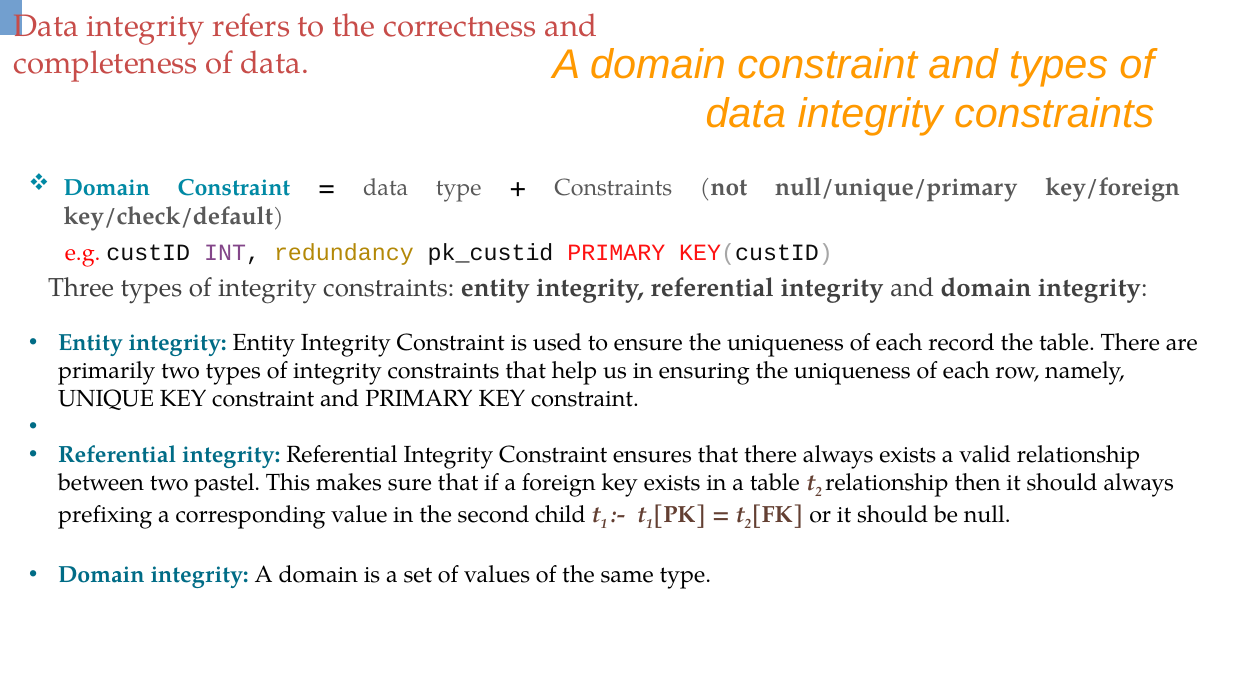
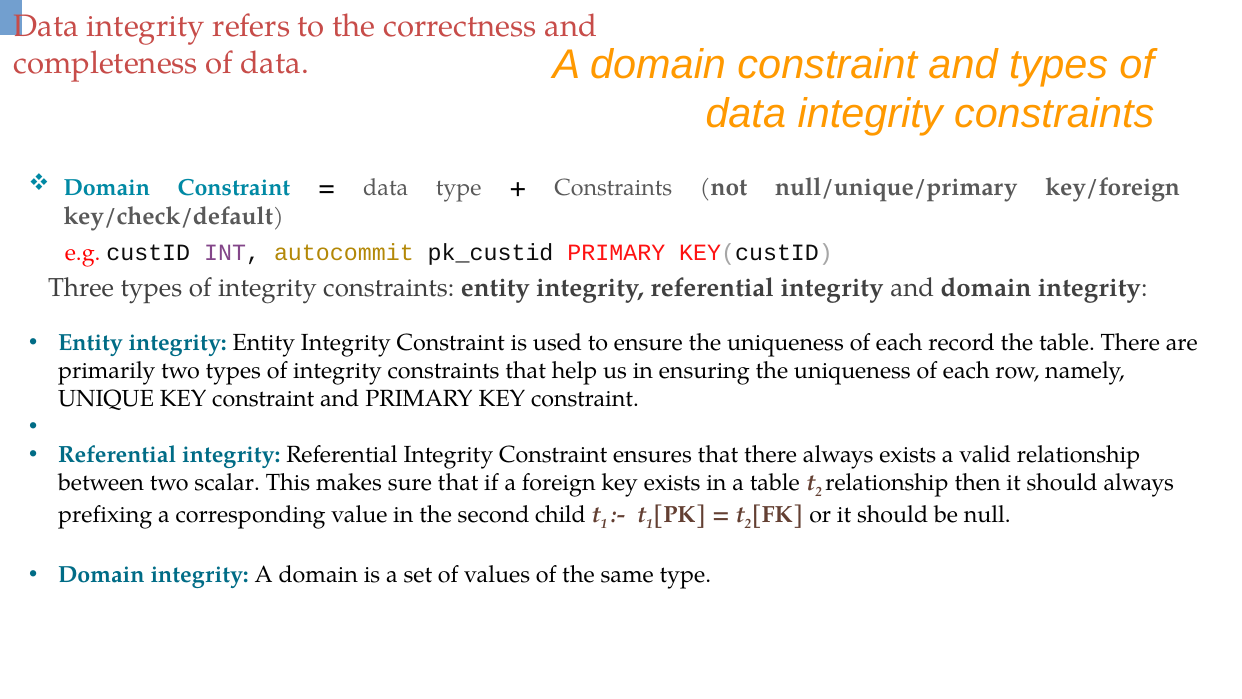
redundancy: redundancy -> autocommit (344, 253)
pastel: pastel -> scalar (227, 483)
